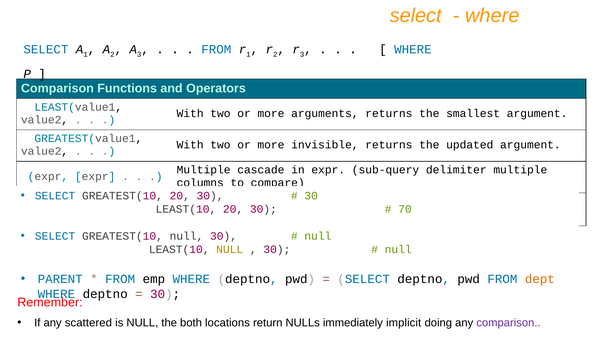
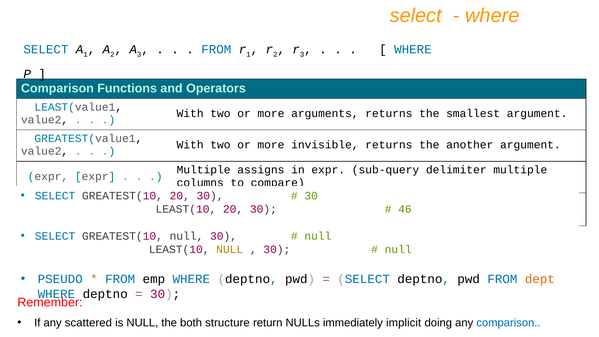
updated: updated -> another (470, 145)
cascade: cascade -> assigns (261, 170)
70: 70 -> 46 (405, 209)
PARENT: PARENT -> PSEUDO (60, 279)
locations: locations -> structure (227, 323)
comparison colour: purple -> blue (508, 323)
